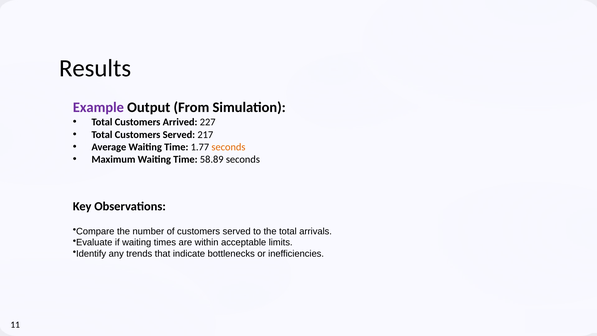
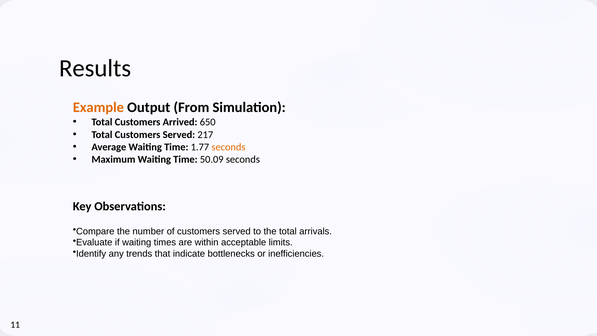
Example colour: purple -> orange (98, 107)
227: 227 -> 650 (208, 122)
58.89: 58.89 -> 50.09 (212, 159)
